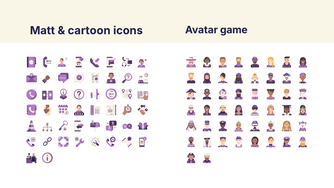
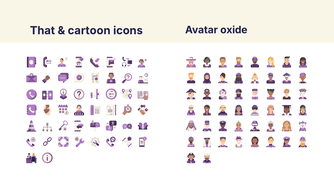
Matt: Matt -> That (42, 31)
game: game -> oxide (234, 30)
